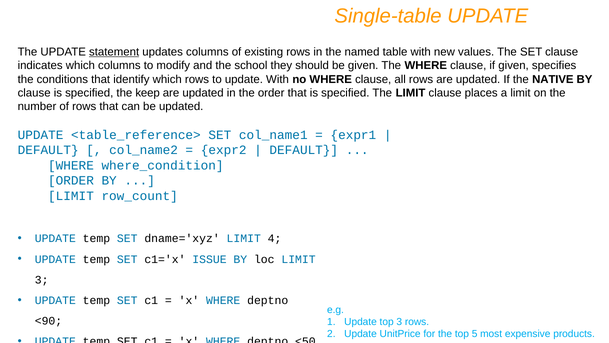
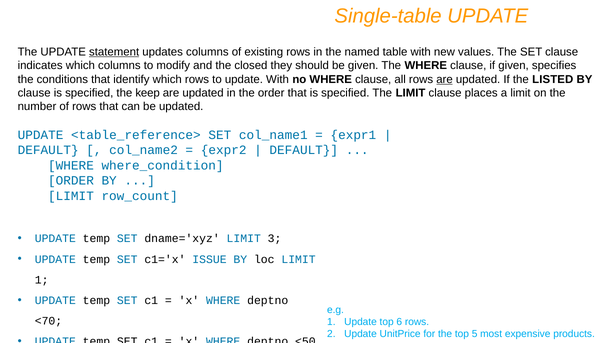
school: school -> closed (251, 65)
are underline: none -> present (445, 79)
NATIVE: NATIVE -> LISTED (553, 79)
4: 4 -> 3 (275, 238)
3: 3 -> 1 (42, 279)
<90: <90 -> <70 (48, 321)
top 3: 3 -> 6 (399, 321)
